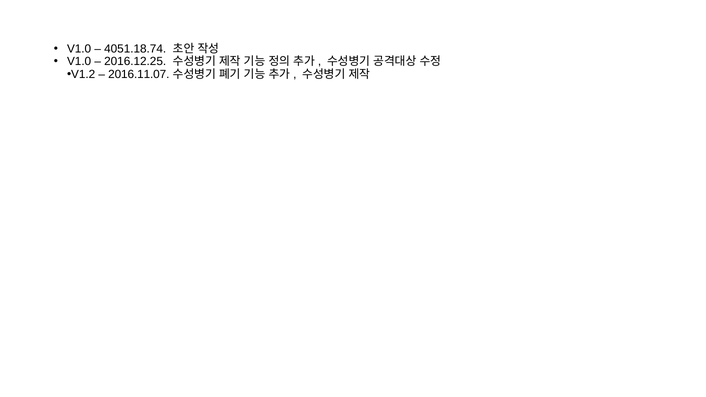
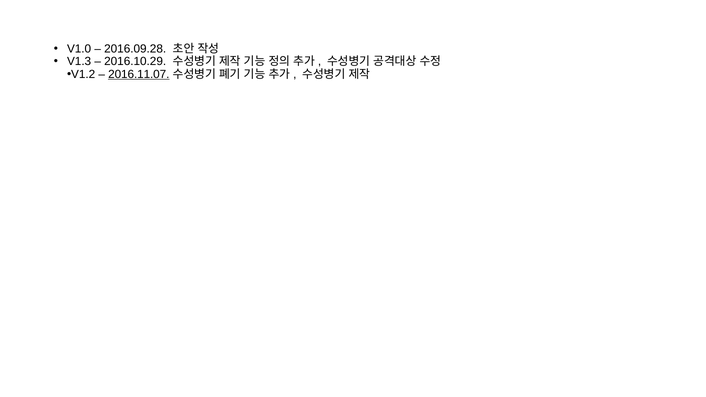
4051.18.74: 4051.18.74 -> 2016.09.28 (135, 49)
V1.0: V1.0 -> V1.3 (79, 61)
2016.12.25: 2016.12.25 -> 2016.10.29 (135, 61)
2016.11.07 underline: none -> present (139, 74)
